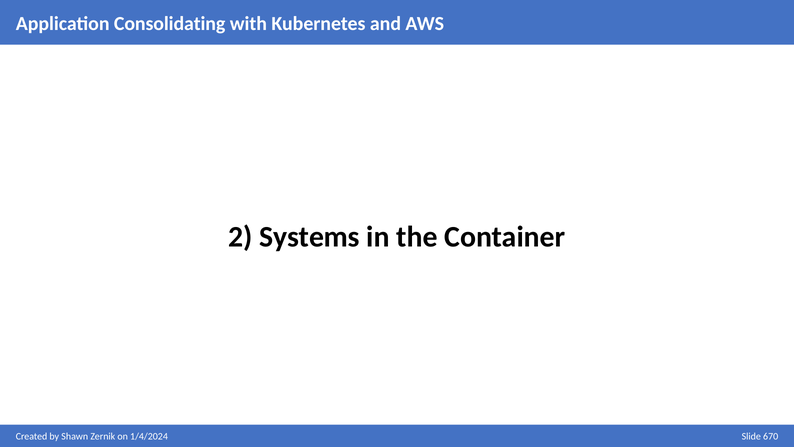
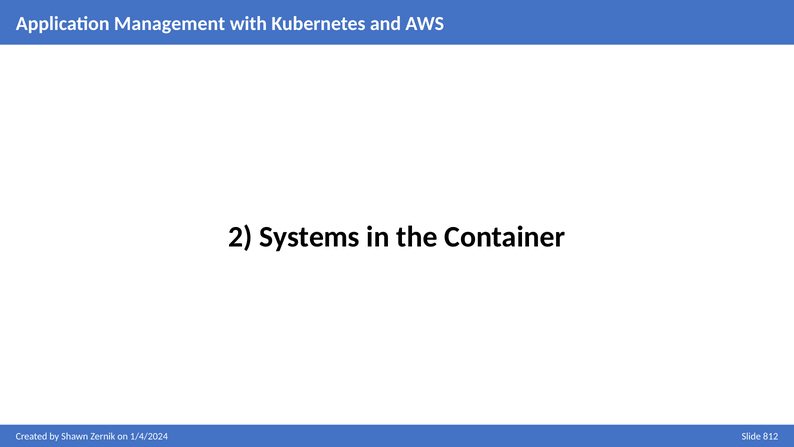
Consolidating: Consolidating -> Management (170, 24)
670: 670 -> 812 (771, 436)
